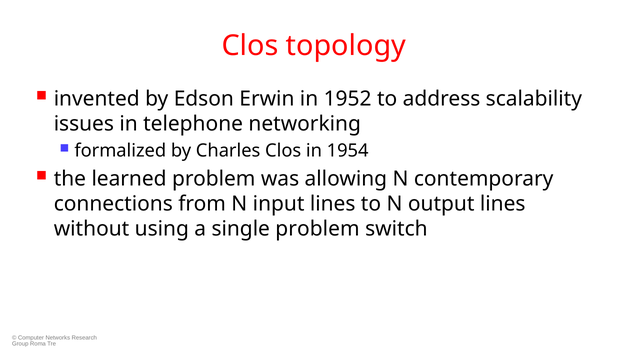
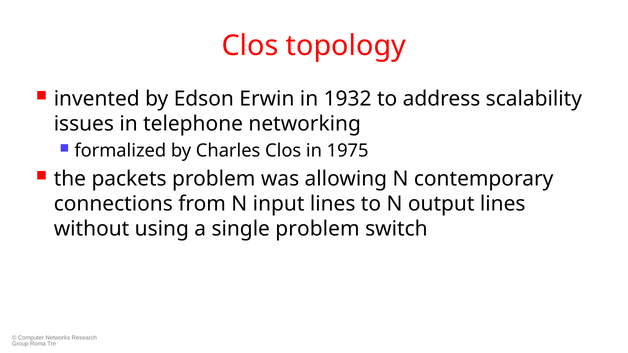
1952: 1952 -> 1932 (348, 99)
1954: 1954 -> 1975 (348, 151)
learned: learned -> packets (129, 179)
